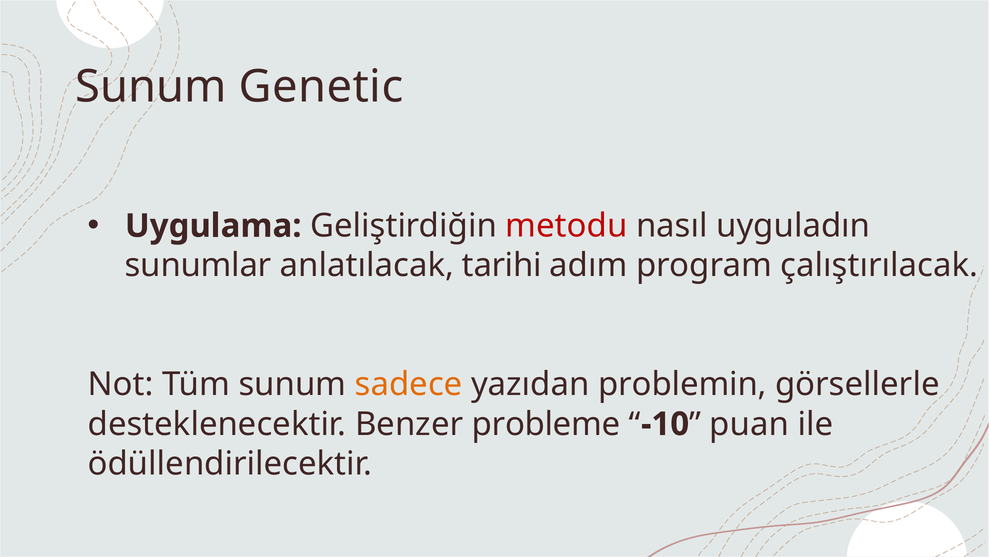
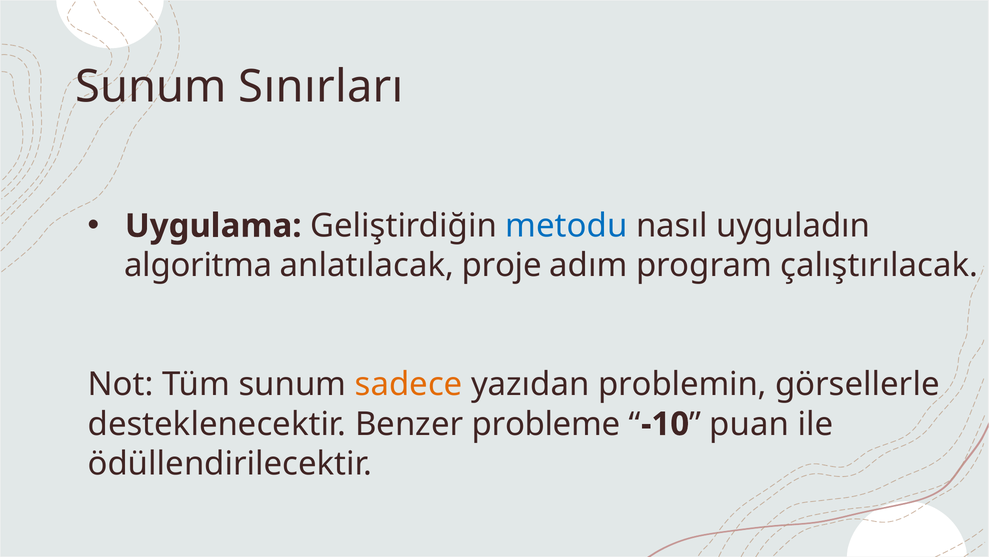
Genetic: Genetic -> Sınırları (321, 87)
metodu colour: red -> blue (566, 226)
sunumlar: sunumlar -> algoritma (198, 265)
tarihi: tarihi -> proje (502, 265)
